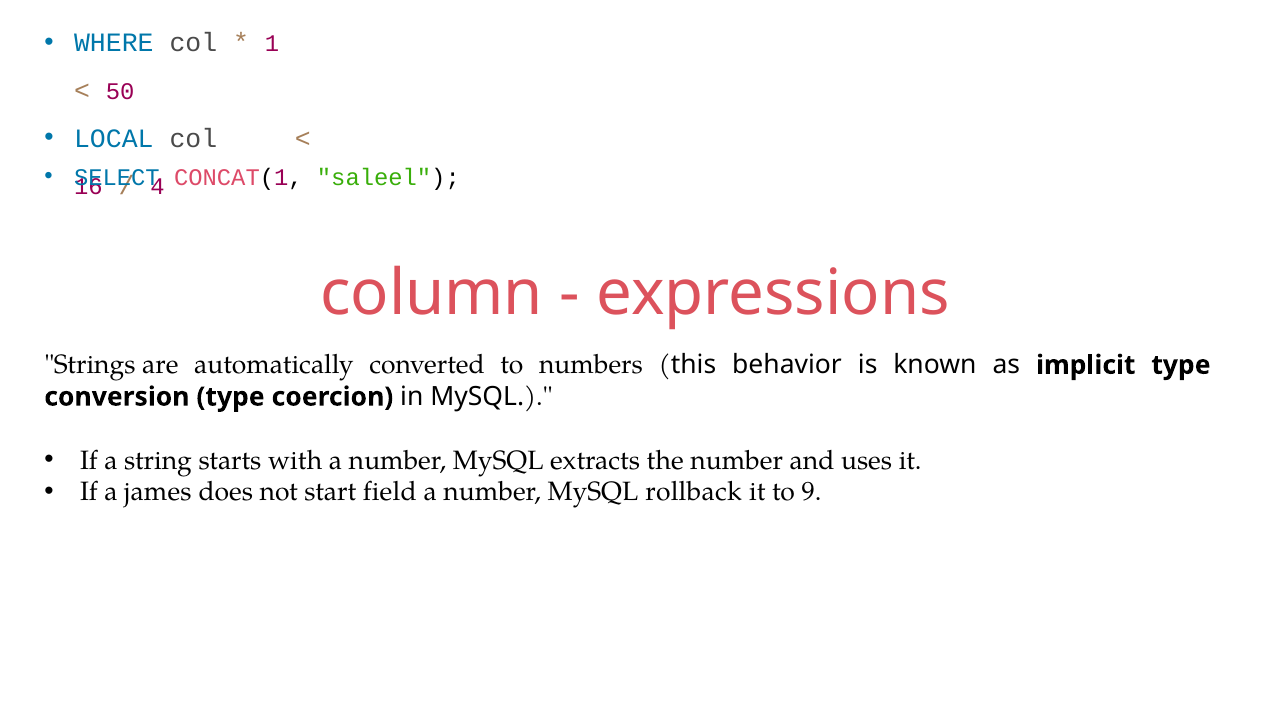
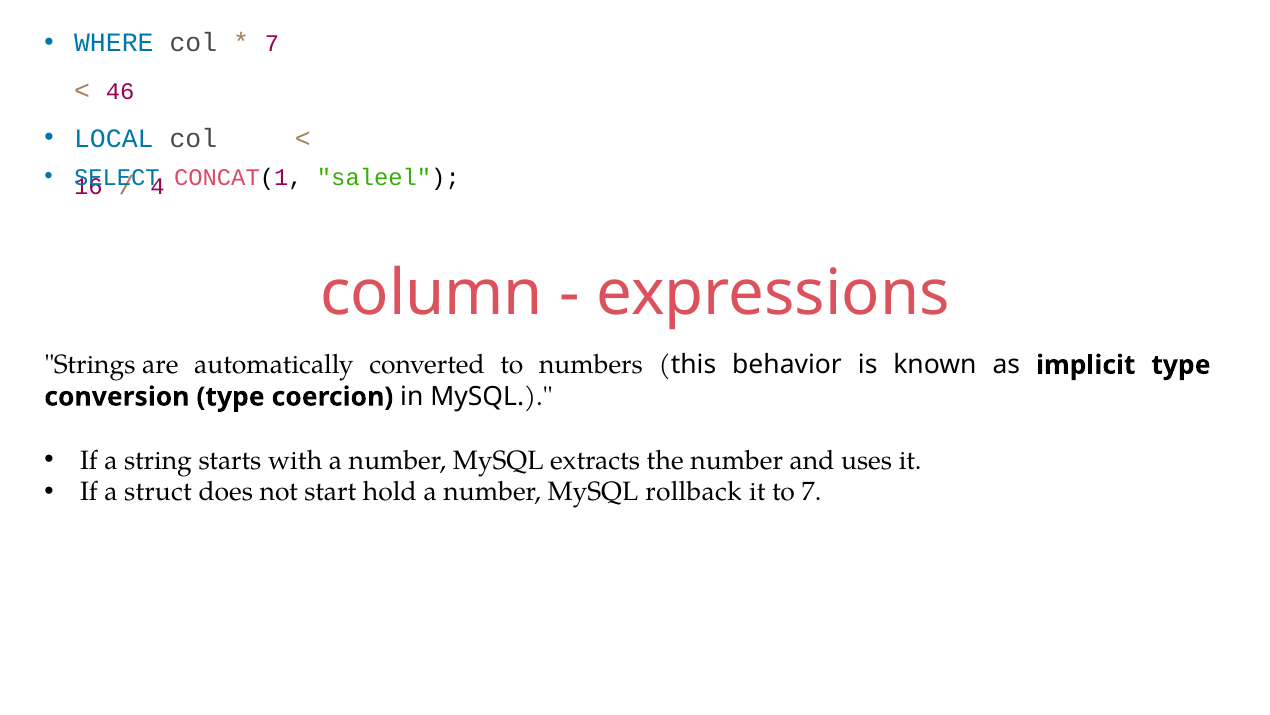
1: 1 -> 7 (272, 44)
50: 50 -> 46 (120, 91)
james: james -> struct (158, 492)
field: field -> hold (390, 492)
to 9: 9 -> 7 (811, 492)
